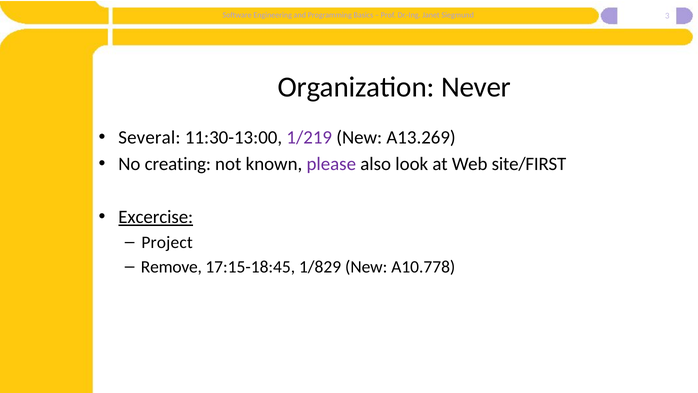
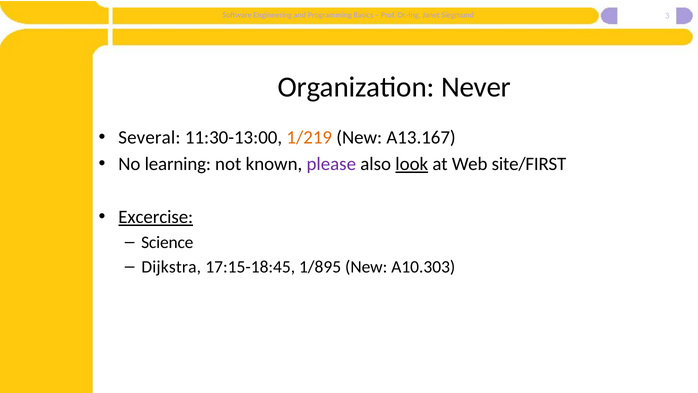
1/219 colour: purple -> orange (309, 137)
A13.269: A13.269 -> A13.167 (421, 137)
creating: creating -> learning (178, 164)
look underline: none -> present (412, 164)
Project: Project -> Science (167, 242)
Remove: Remove -> Dijkstra (171, 267)
1/829: 1/829 -> 1/895 (320, 267)
A10.778: A10.778 -> A10.303 (423, 267)
